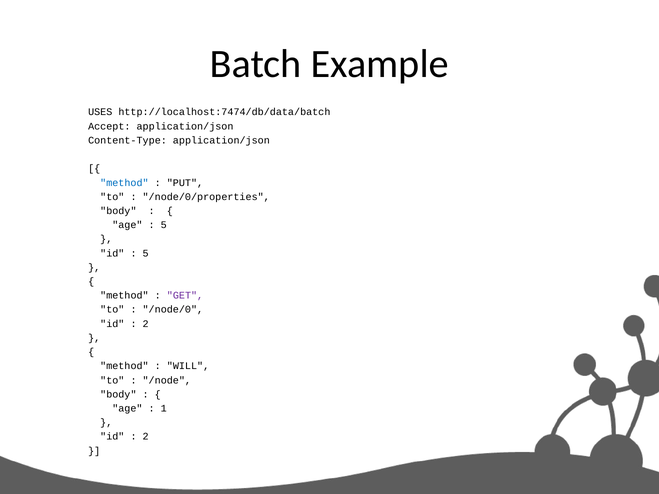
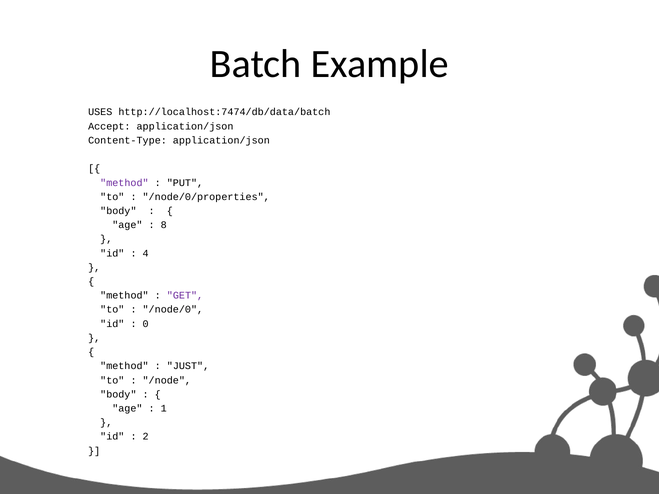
method colour: blue -> purple (124, 183)
5: 5 -> 8 (164, 225)
5: 5 -> 4 (146, 253)
2: 2 -> 0 (146, 324)
WILL: WILL -> JUST (188, 366)
